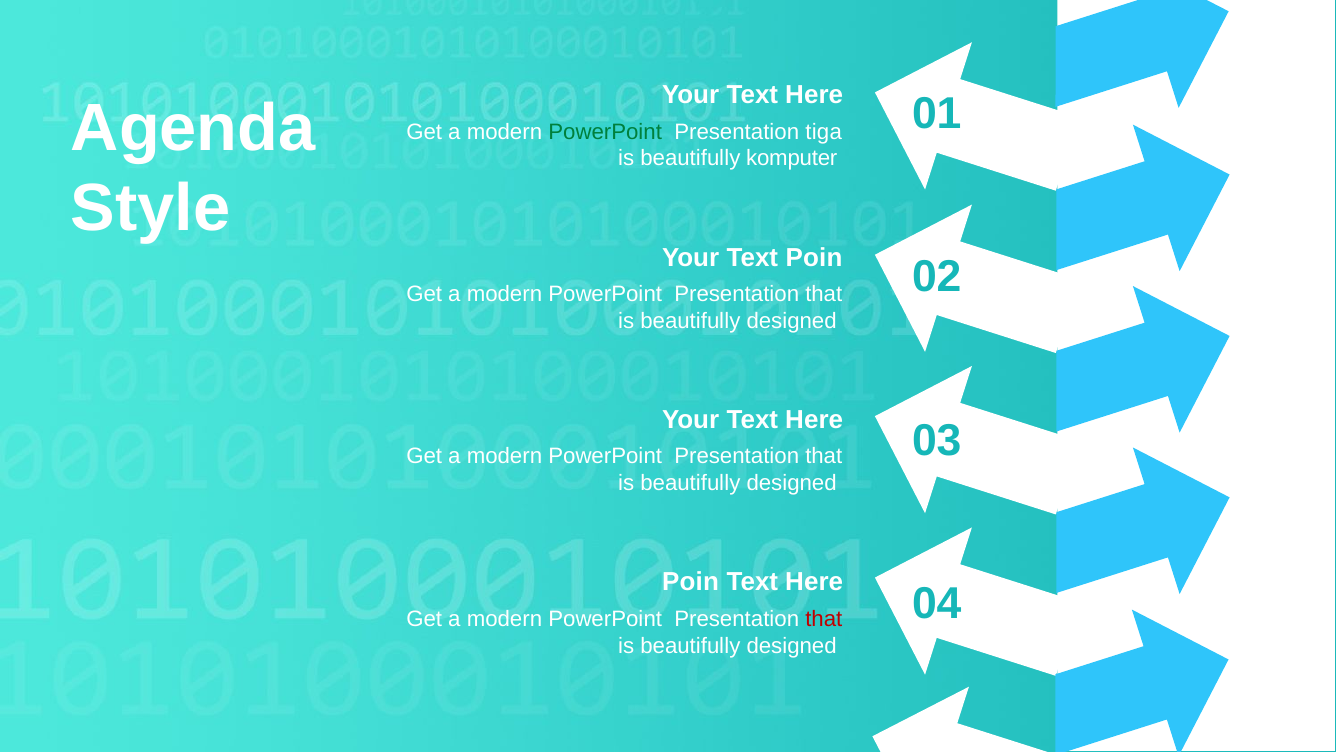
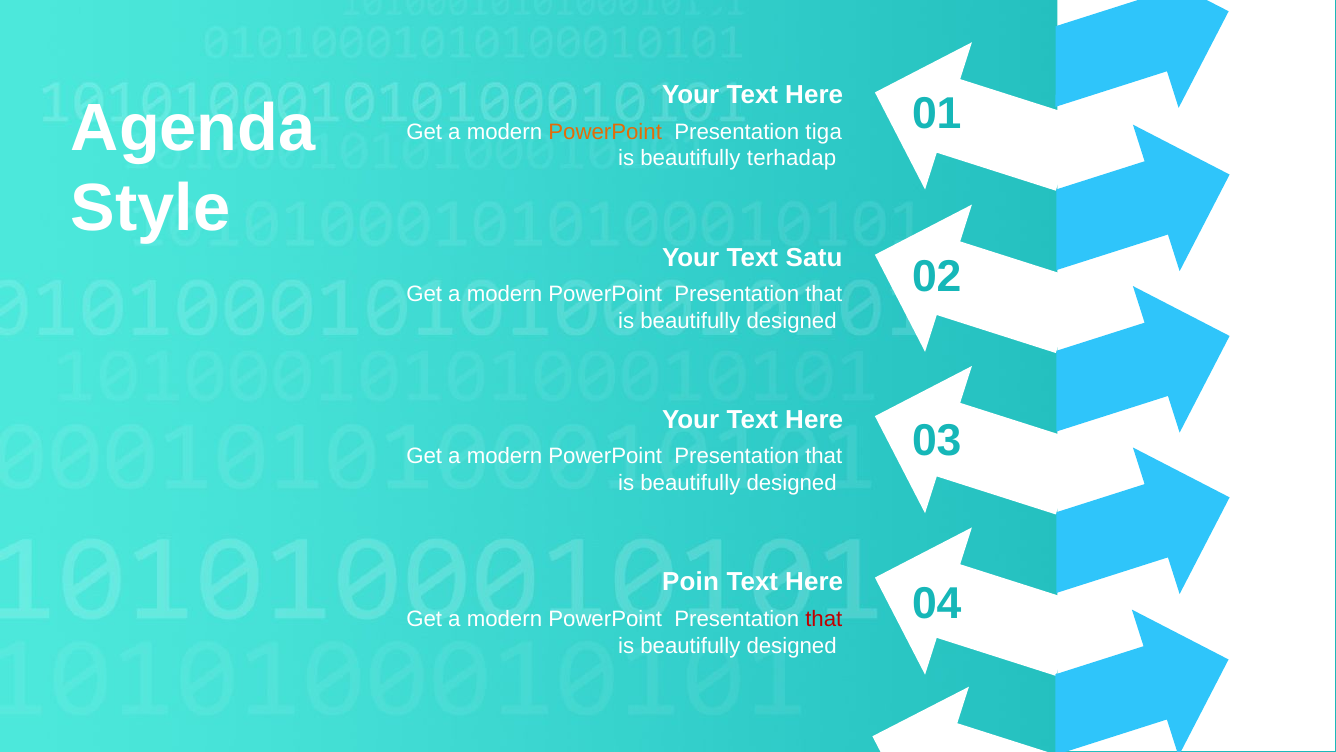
PowerPoint colour: green -> orange (605, 132)
komputer: komputer -> terhadap (792, 158)
Text Poin: Poin -> Satu (814, 257)
